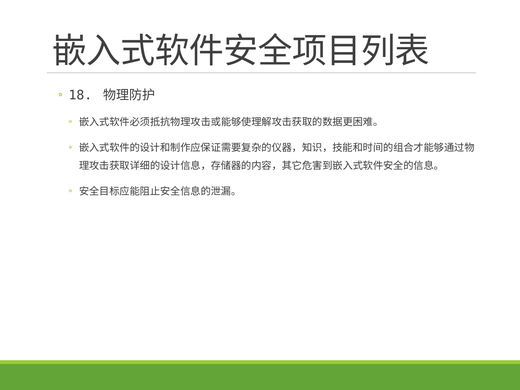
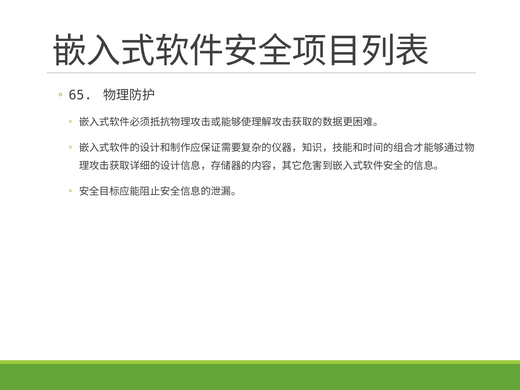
18: 18 -> 65 (80, 95)
